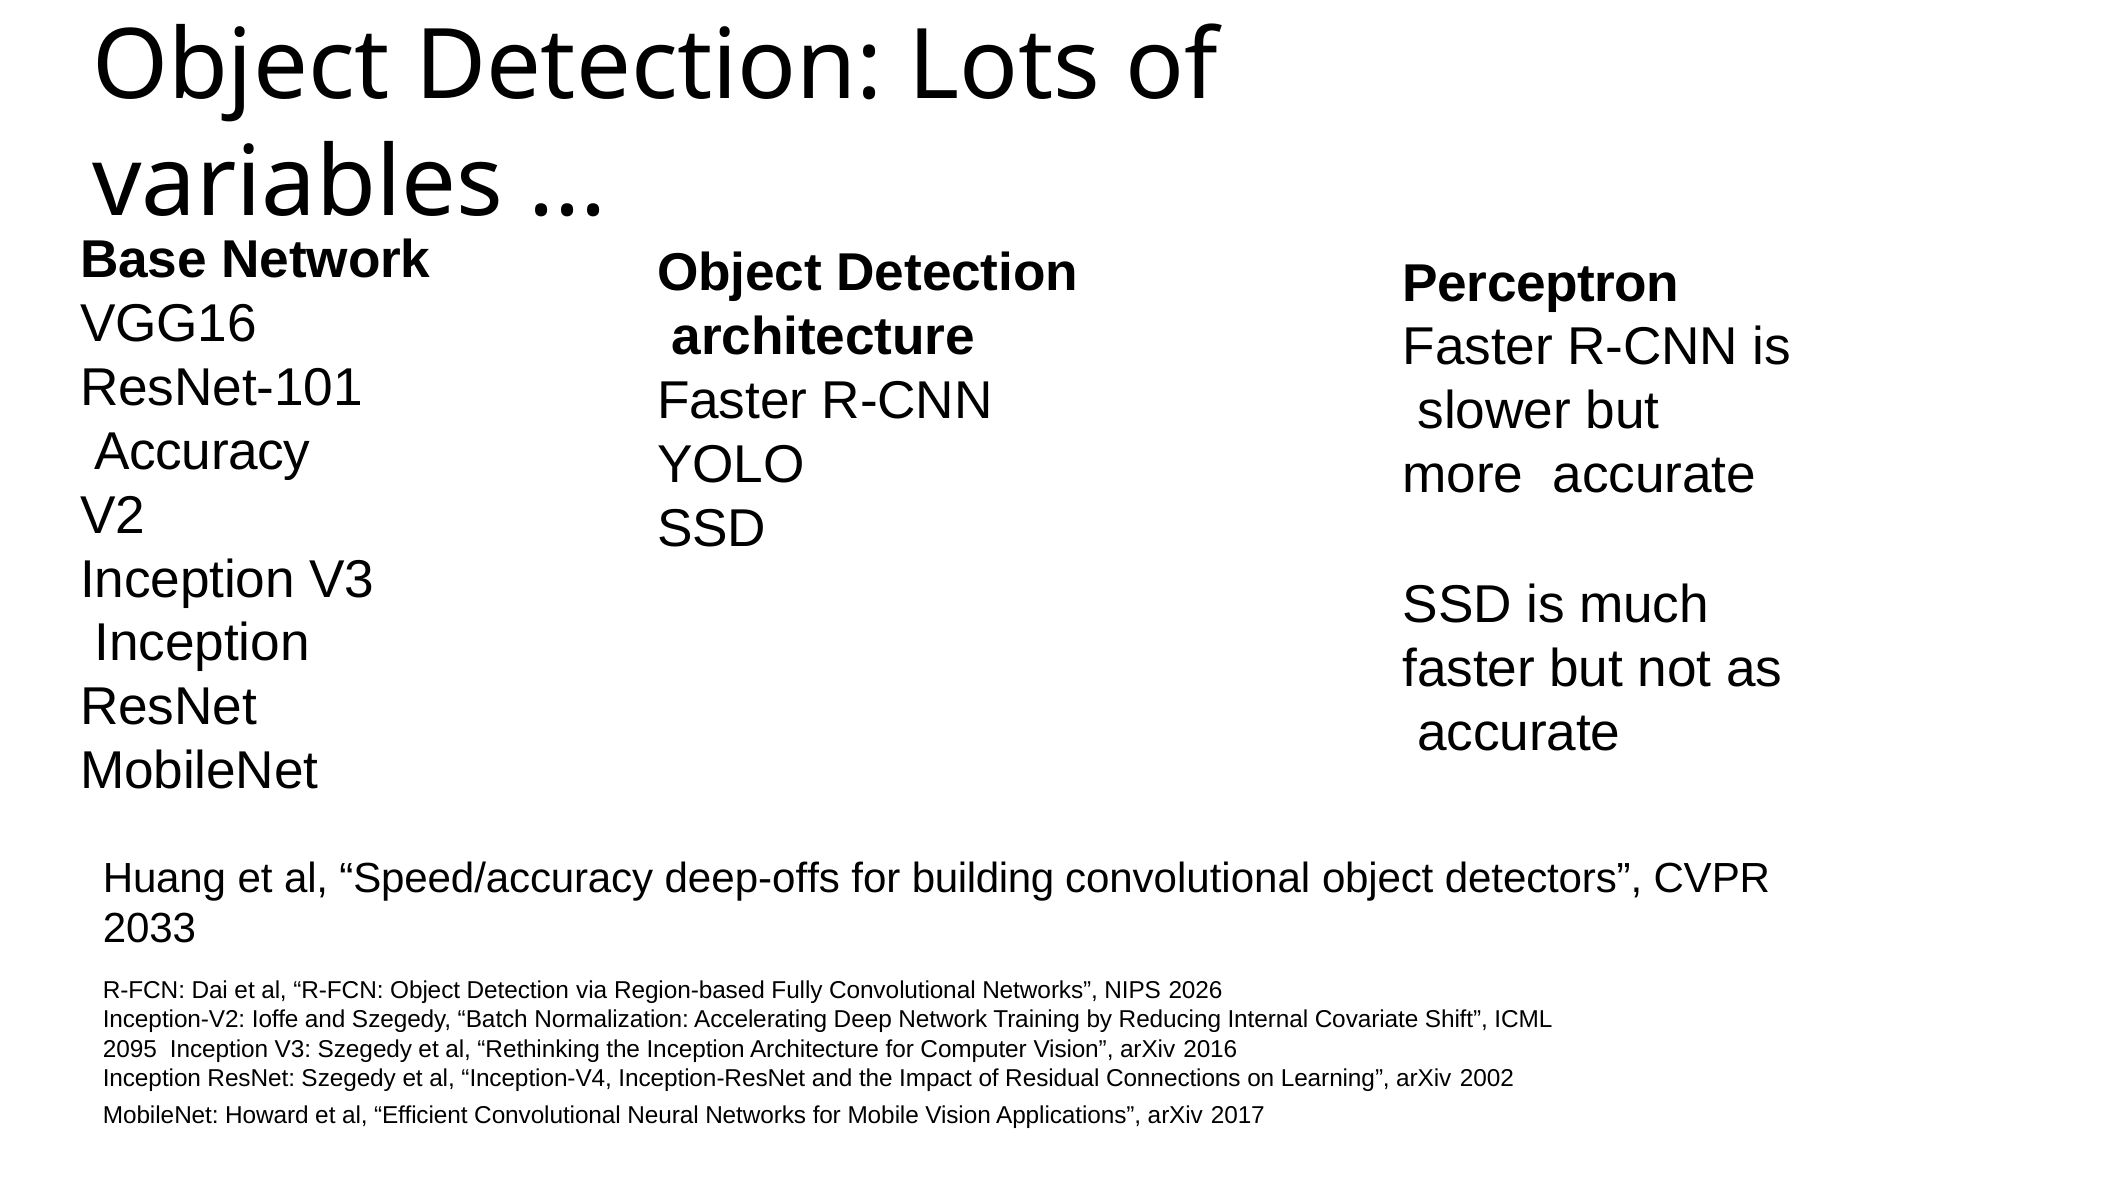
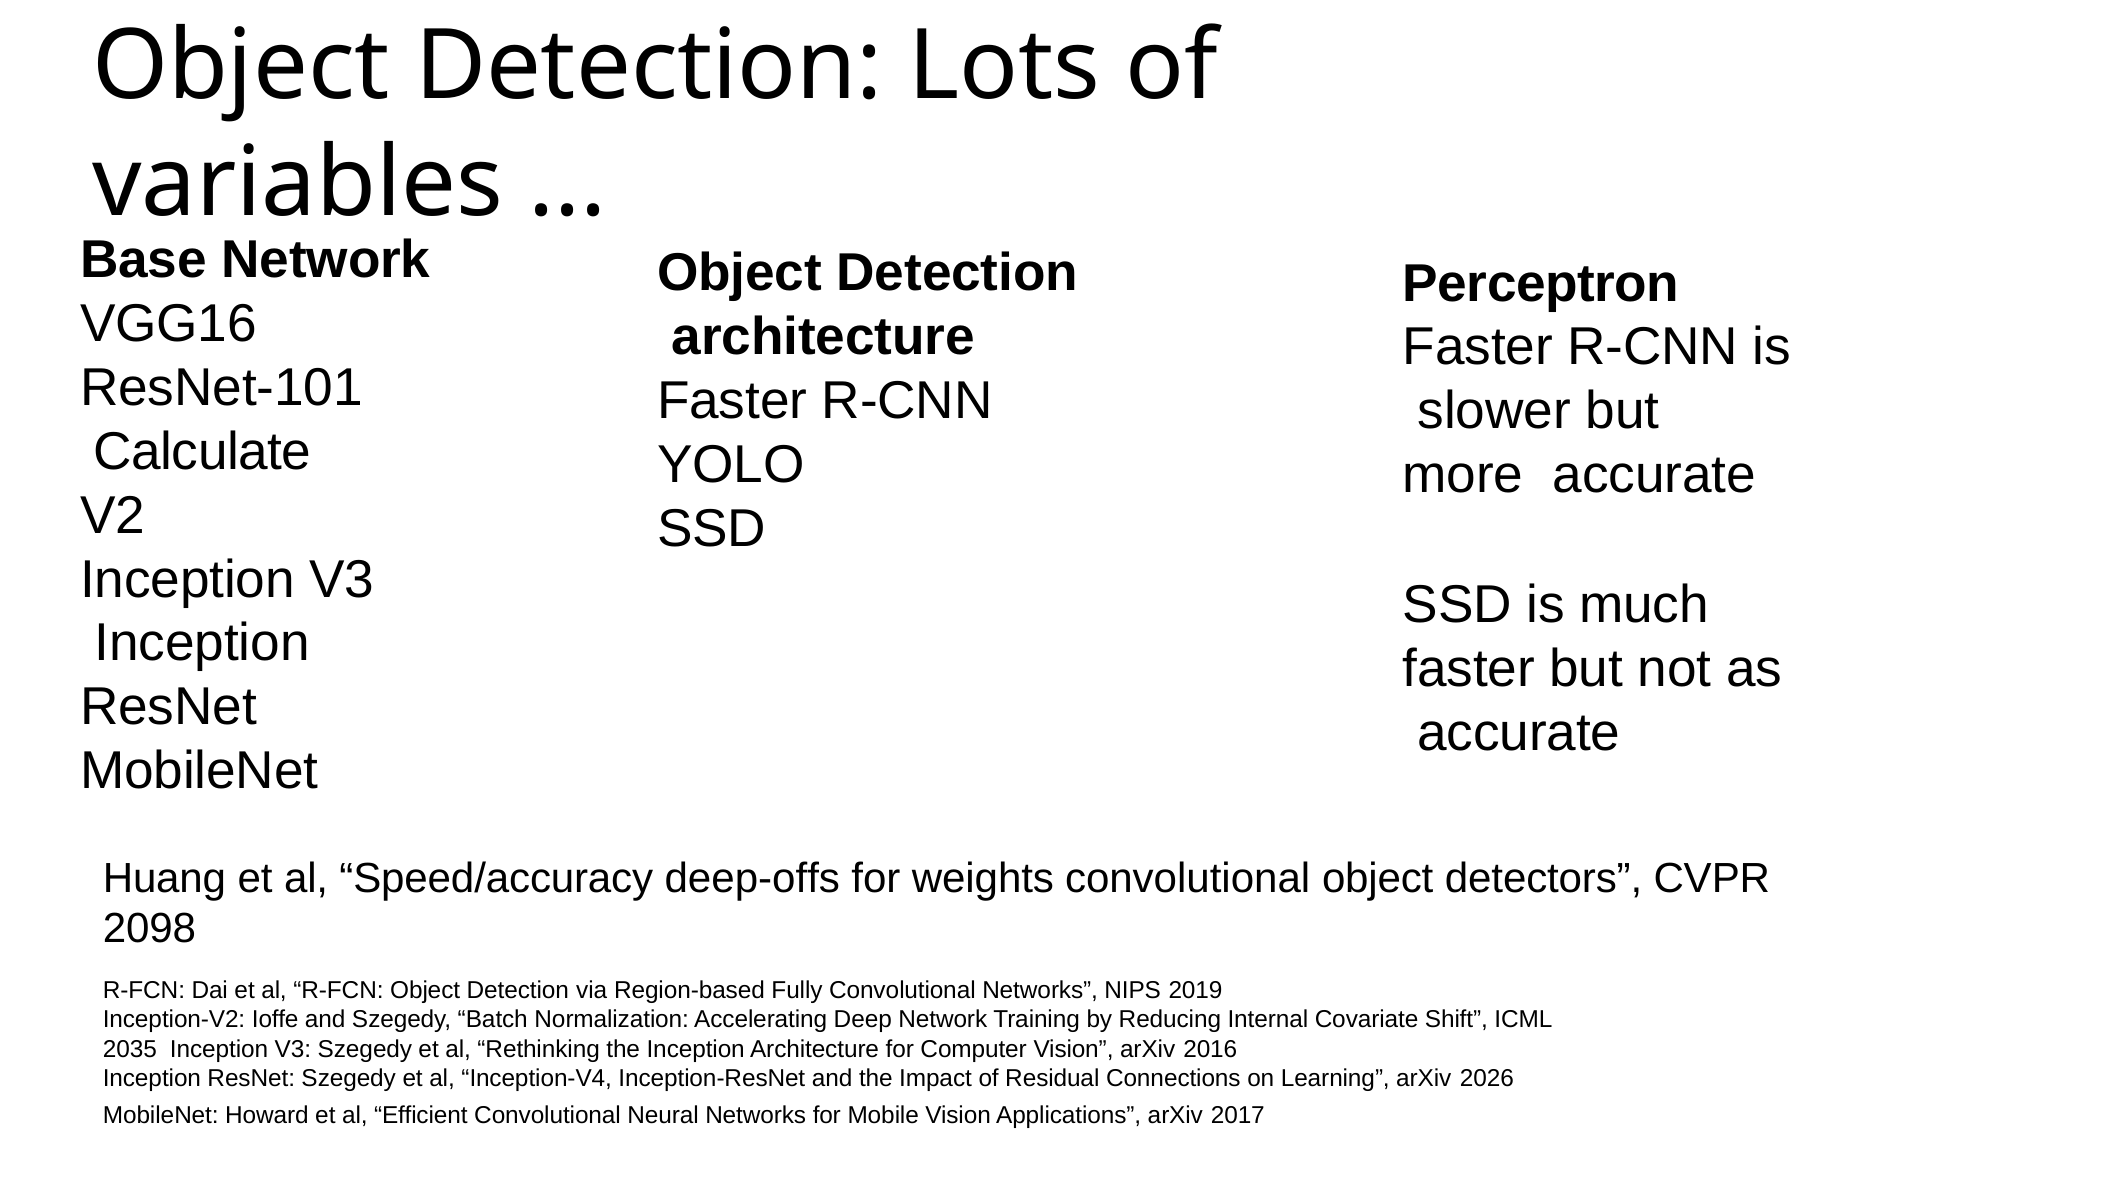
Accuracy: Accuracy -> Calculate (202, 452)
building: building -> weights (983, 879)
2033: 2033 -> 2098 (149, 929)
2026: 2026 -> 2019 (1195, 990)
2095: 2095 -> 2035 (130, 1049)
2002: 2002 -> 2026 (1487, 1079)
